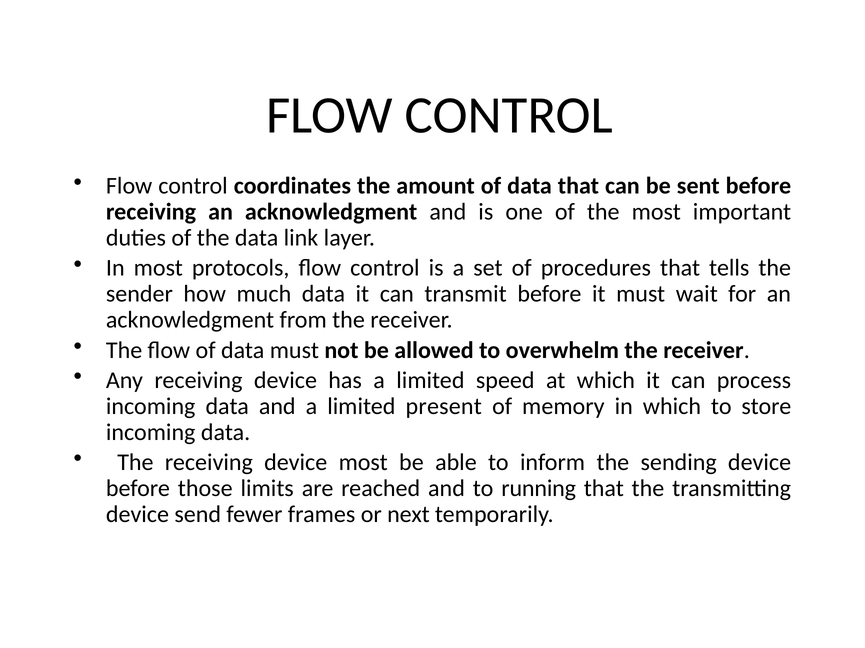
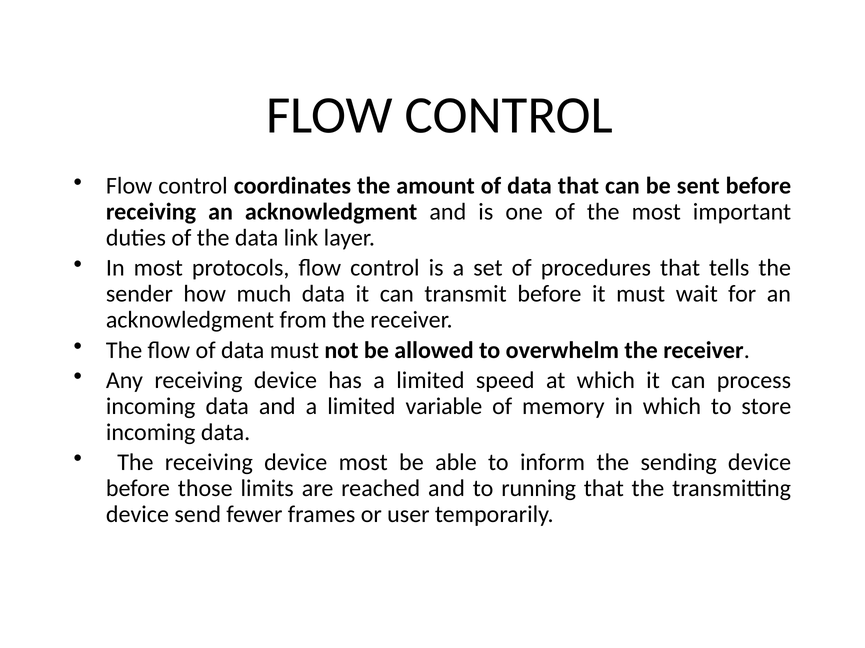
present: present -> variable (444, 407)
next: next -> user (408, 515)
